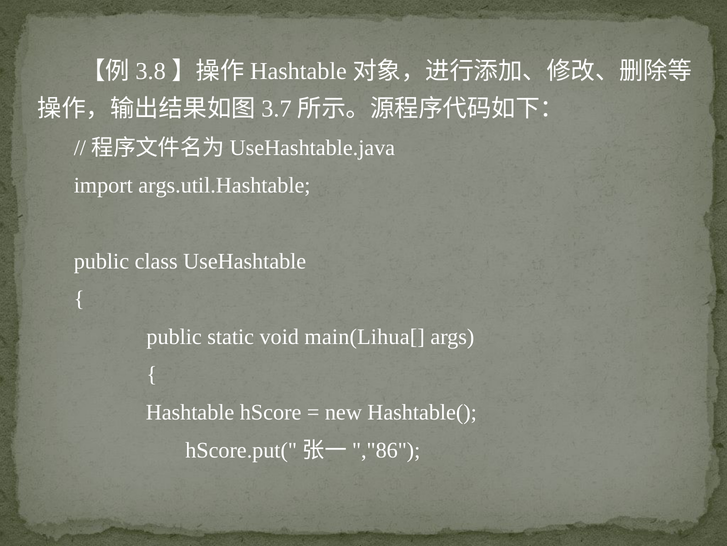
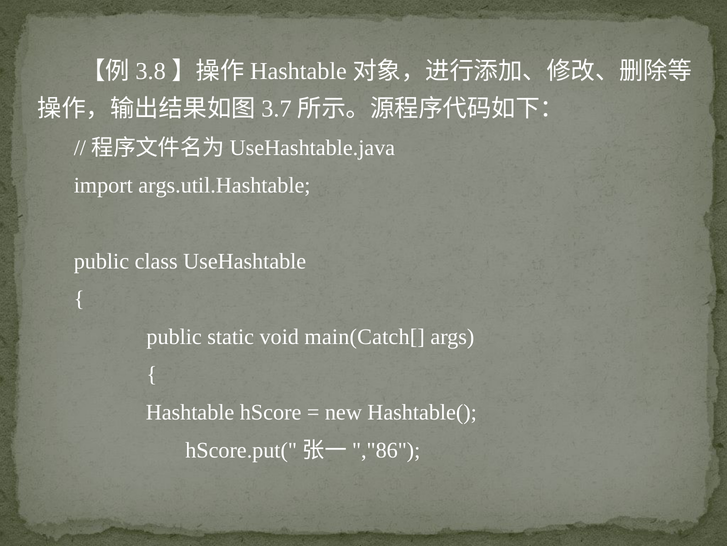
main(Lihua[: main(Lihua[ -> main(Catch[ (365, 336)
